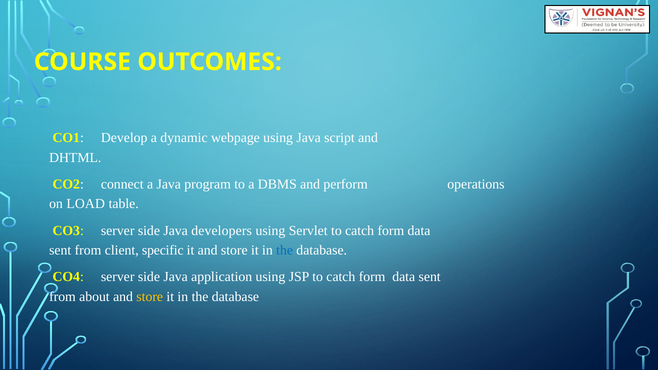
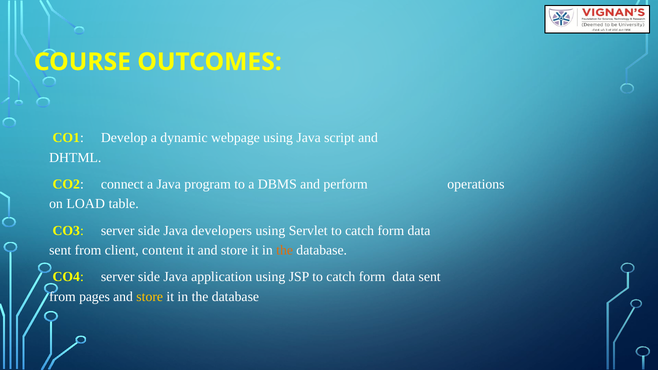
specific: specific -> content (163, 250)
the colour: blue -> orange (285, 250)
about: about -> pages (95, 297)
